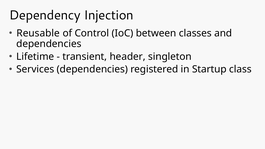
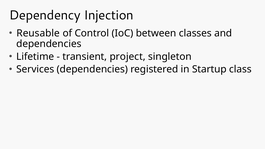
header: header -> project (128, 57)
